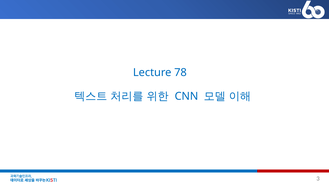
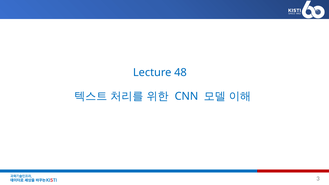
78: 78 -> 48 (180, 73)
